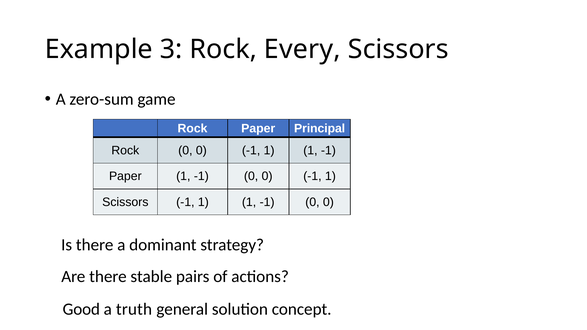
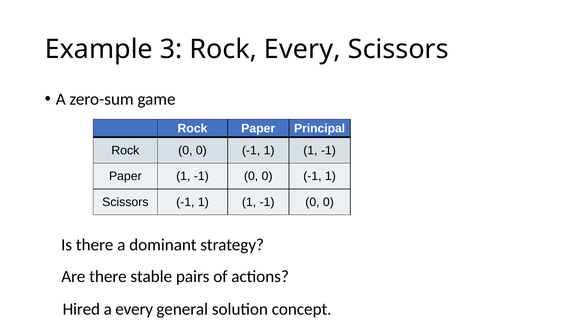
Good: Good -> Hired (81, 309)
a truth: truth -> every (134, 309)
